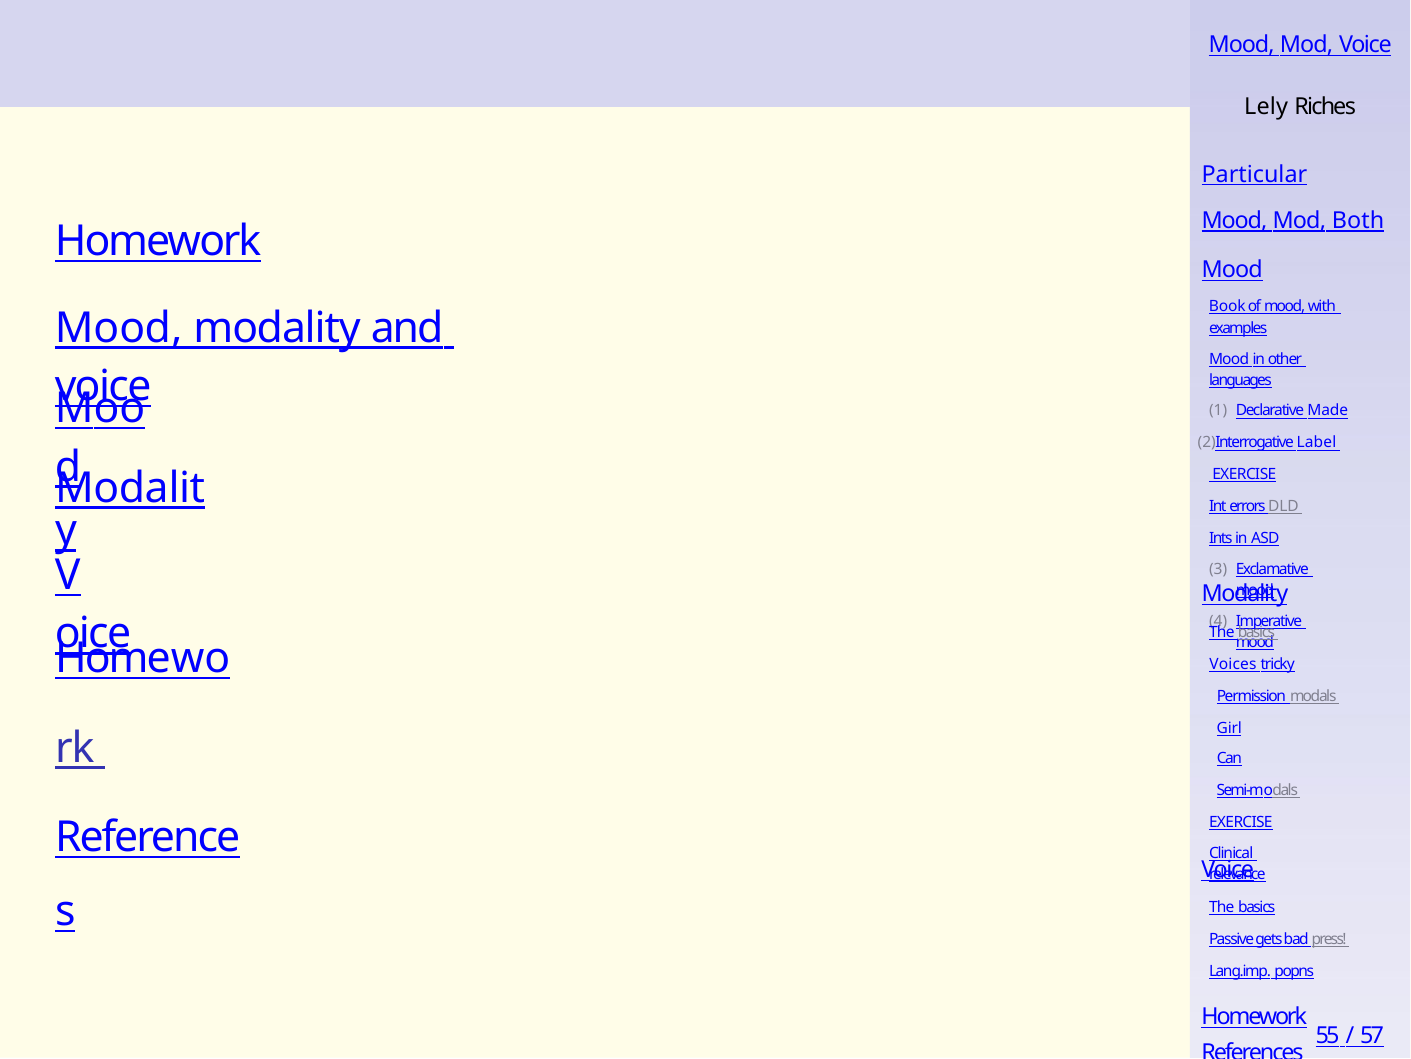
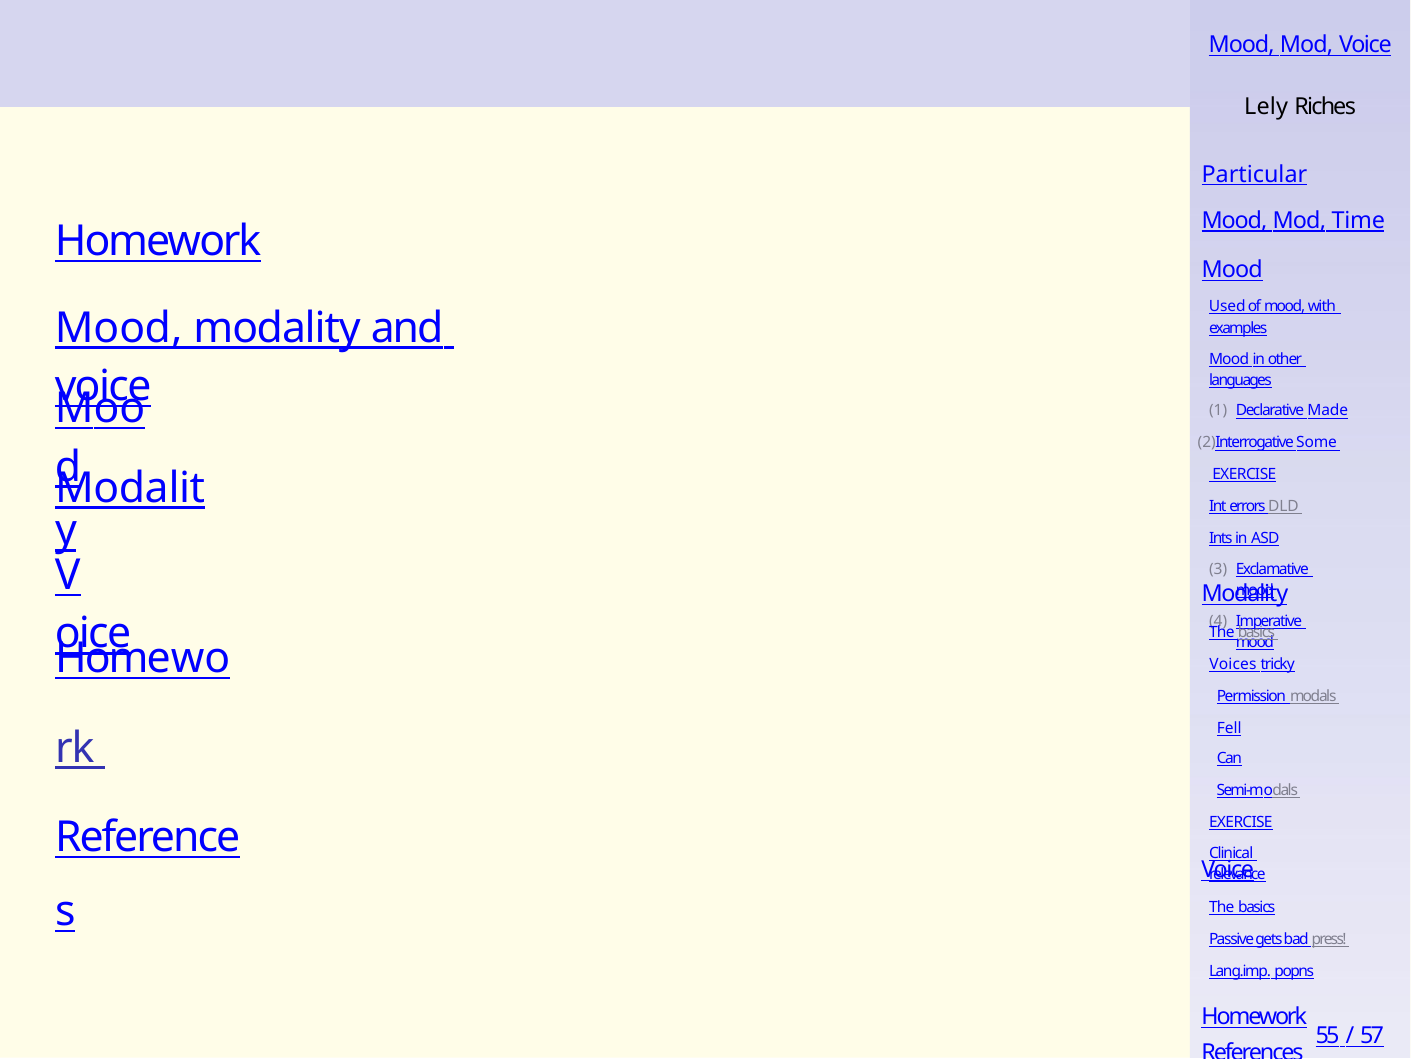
Both: Both -> Time (1358, 221)
Book: Book -> Used (1227, 307)
Label: Label -> Some (1317, 443)
Girl: Girl -> Fell (1229, 728)
